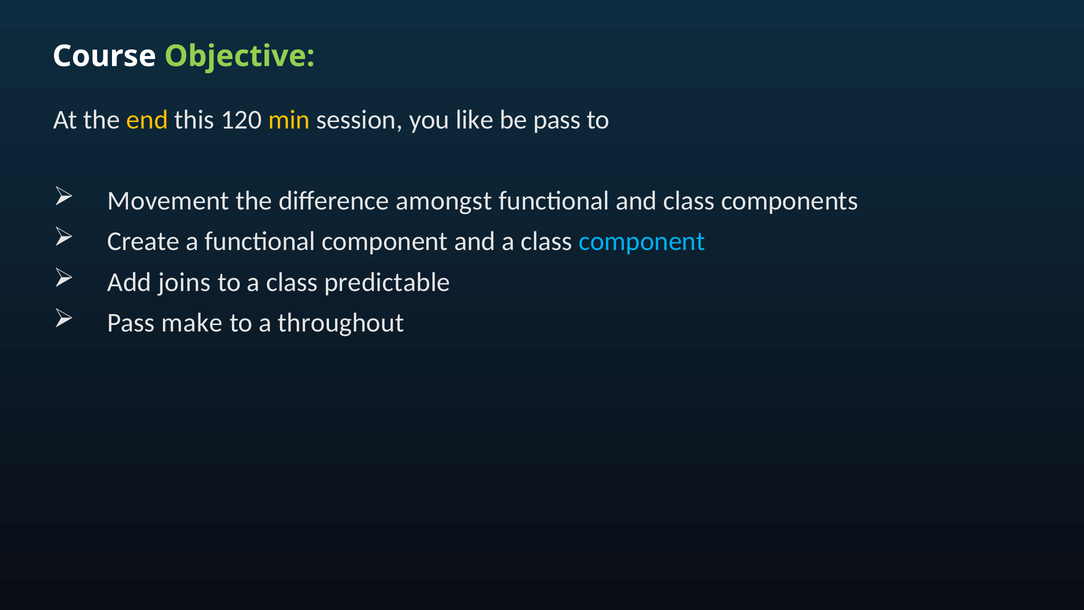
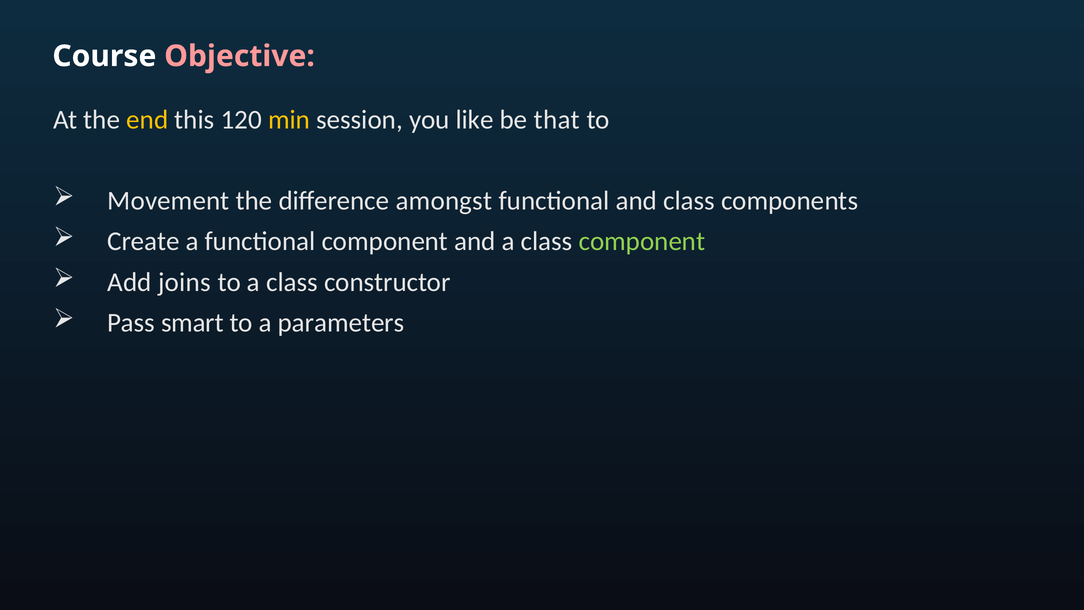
Objective colour: light green -> pink (240, 56)
be pass: pass -> that (557, 120)
component colour: light blue -> light green (642, 241)
predictable: predictable -> constructor (387, 282)
make: make -> smart (192, 322)
throughout: throughout -> parameters (341, 322)
